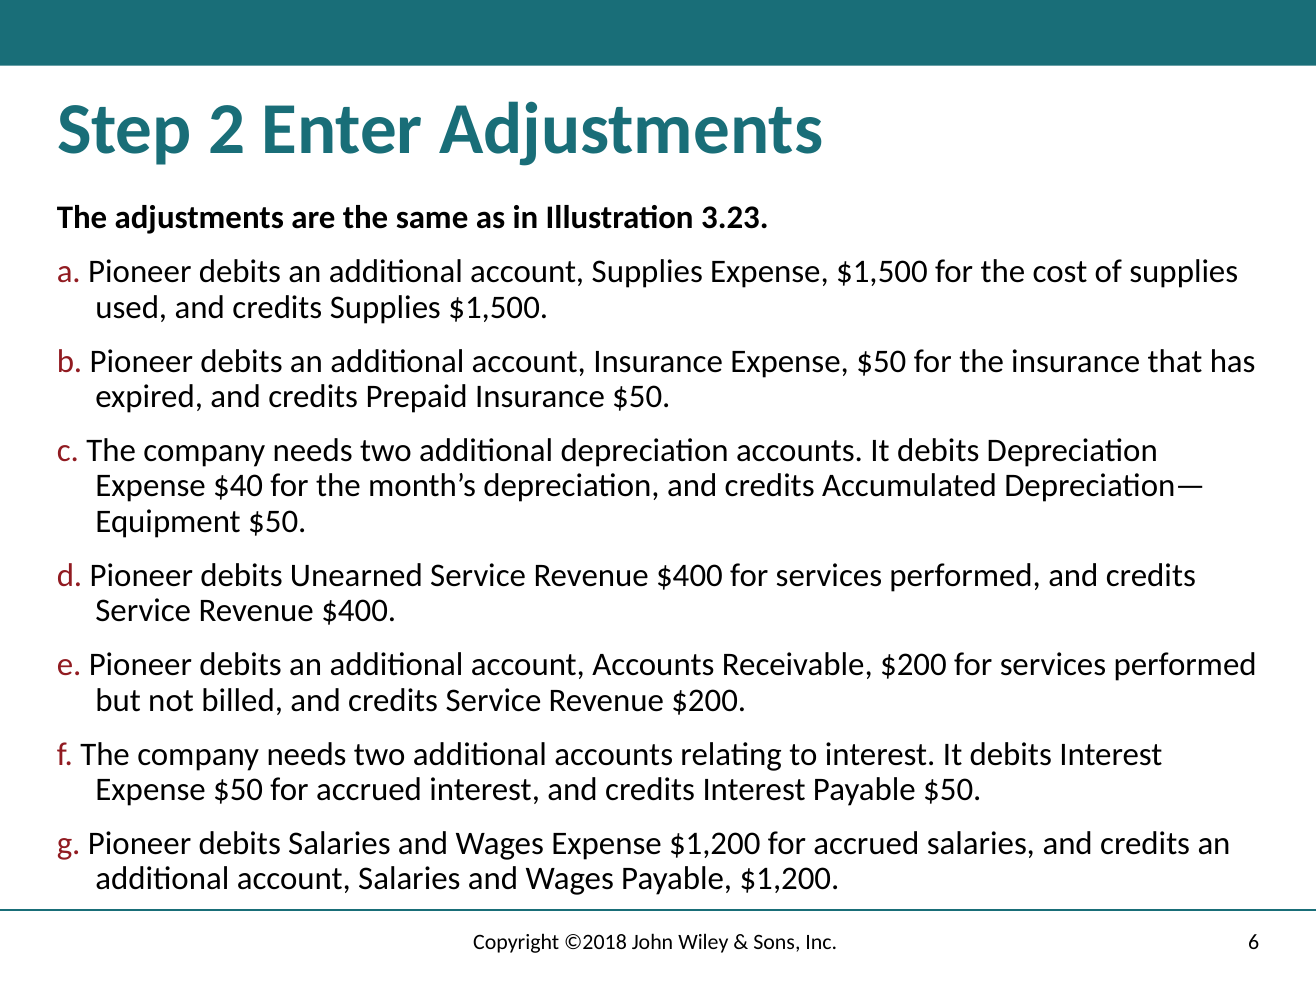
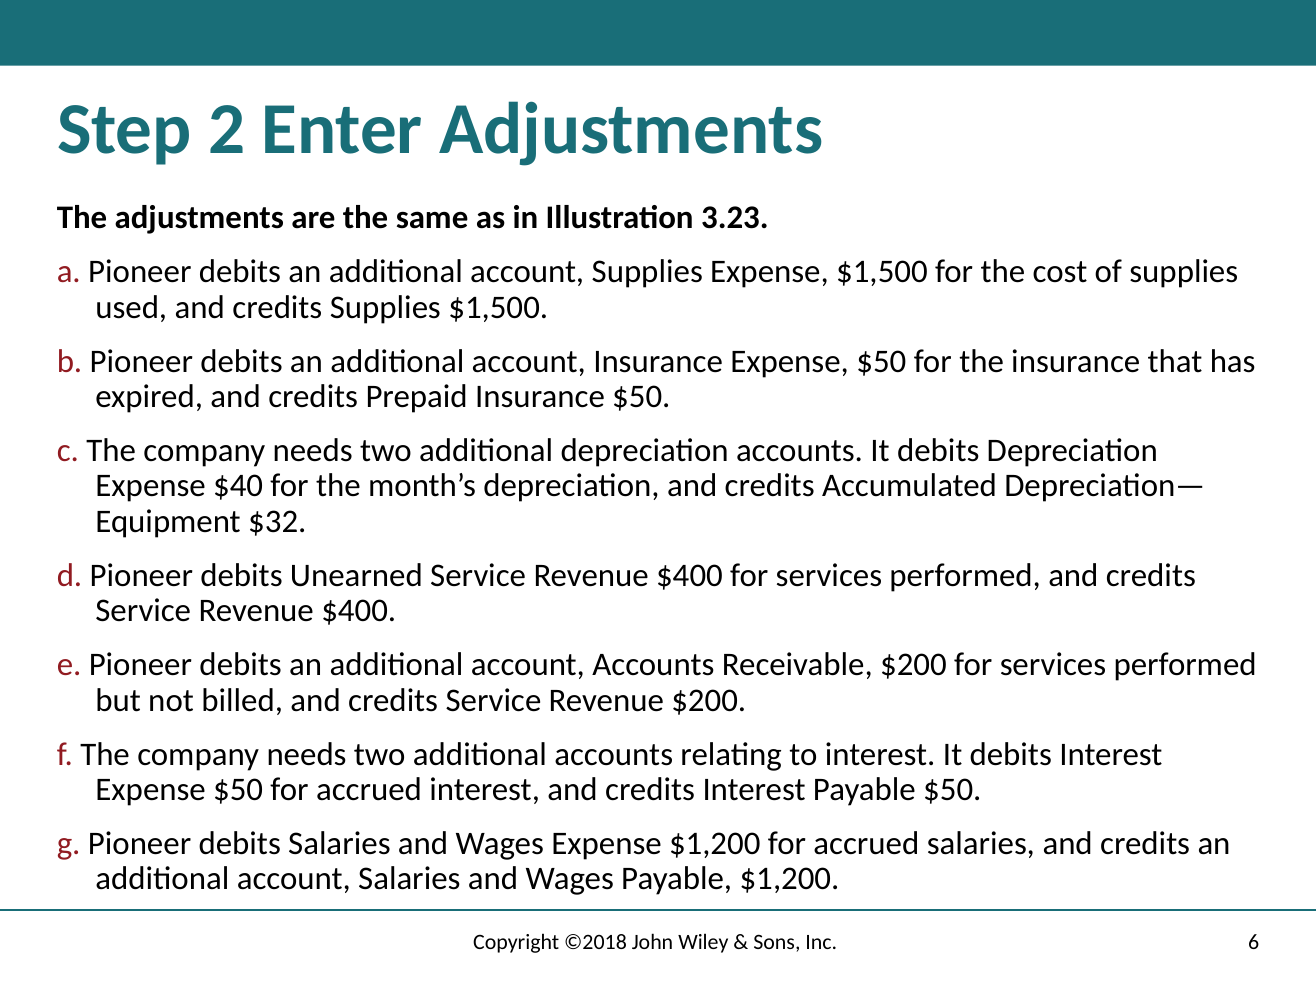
$50: $50 -> $32 (277, 522)
